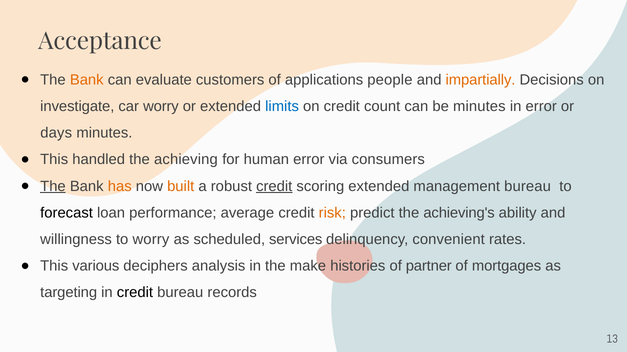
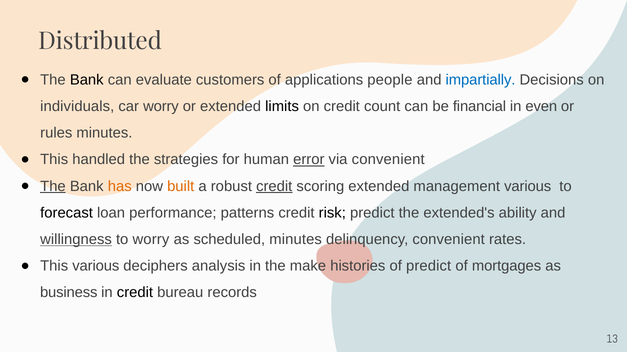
Acceptance: Acceptance -> Distributed (100, 42)
Bank colour: orange -> black (87, 80)
impartially colour: orange -> blue (481, 80)
investigate: investigate -> individuals (77, 107)
limits colour: blue -> black (282, 107)
be minutes: minutes -> financial (479, 107)
in error: error -> even (541, 107)
days: days -> rules (56, 133)
achieving: achieving -> strategies (186, 160)
error underline: none -> present (309, 160)
via consumers: consumers -> convenient (388, 160)
management bureau: bureau -> various (528, 187)
average: average -> patterns (247, 213)
risk colour: orange -> black (332, 213)
achieving's: achieving's -> extended's (459, 213)
willingness underline: none -> present (76, 240)
scheduled services: services -> minutes (296, 240)
of partner: partner -> predict (429, 266)
targeting: targeting -> business (69, 293)
